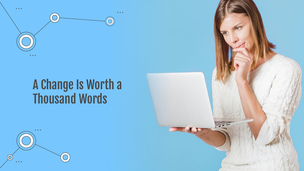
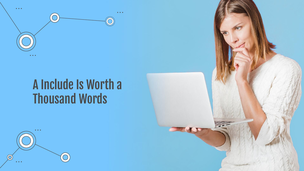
Change: Change -> Include (57, 85)
